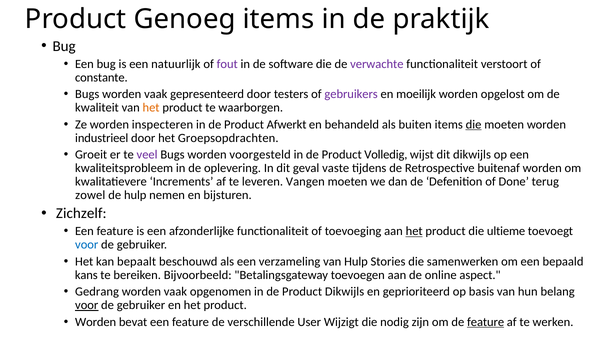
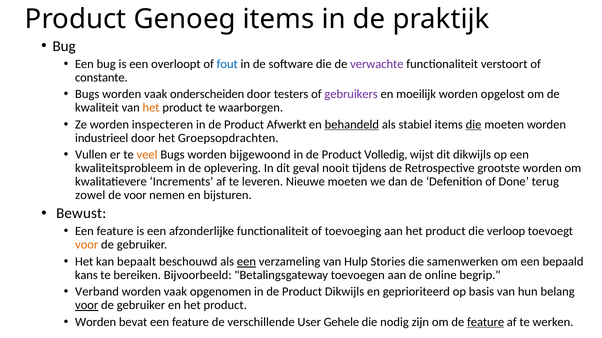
natuurlijk: natuurlijk -> overloopt (176, 64)
fout colour: purple -> blue (227, 64)
gepresenteerd: gepresenteerd -> onderscheiden (207, 94)
behandeld underline: none -> present (352, 125)
buiten: buiten -> stabiel (415, 125)
Groeit: Groeit -> Vullen (91, 155)
veel colour: purple -> orange (147, 155)
voorgesteld: voorgesteld -> bijgewoond (260, 155)
vaste: vaste -> nooit (336, 169)
buitenaf: buitenaf -> grootste (499, 169)
Vangen: Vangen -> Nieuwe (305, 182)
de hulp: hulp -> voor (135, 196)
Zichzelf: Zichzelf -> Bewust (81, 214)
het underline: present -> none (414, 232)
ultieme: ultieme -> verloop (506, 232)
voor colour: blue -> orange (87, 245)
een underline: none -> present (246, 262)
aspect: aspect -> begrip (480, 276)
Gedrang: Gedrang -> Verband (97, 292)
Wijzigt: Wijzigt -> Gehele (341, 322)
